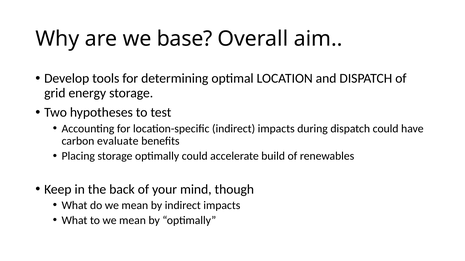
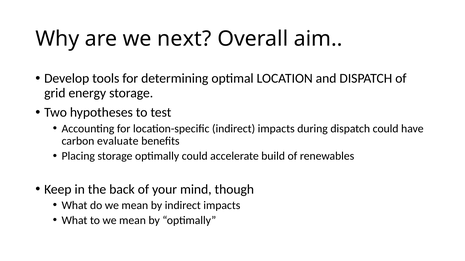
base: base -> next (184, 39)
